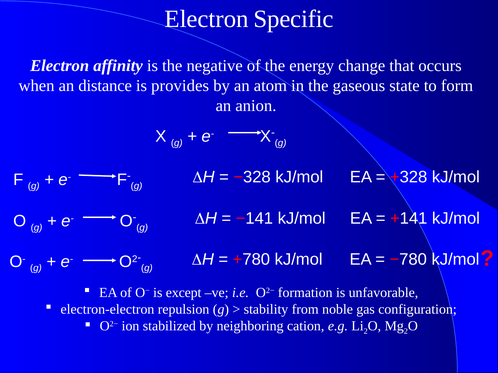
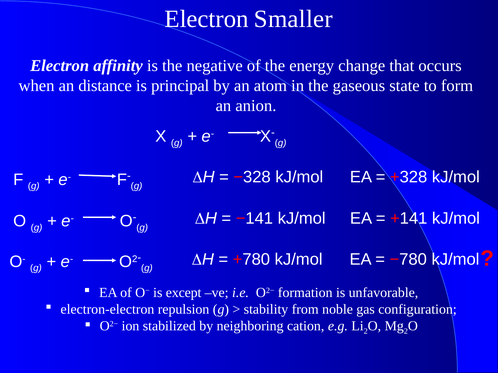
Specific: Specific -> Smaller (293, 19)
provides: provides -> principal (180, 86)
